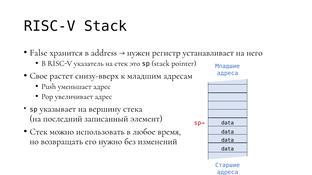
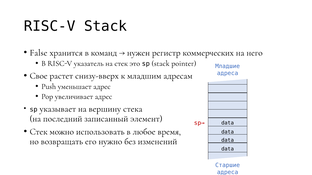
address: address -> команд (104, 53)
устанавливает: устанавливает -> коммерческих (208, 53)
